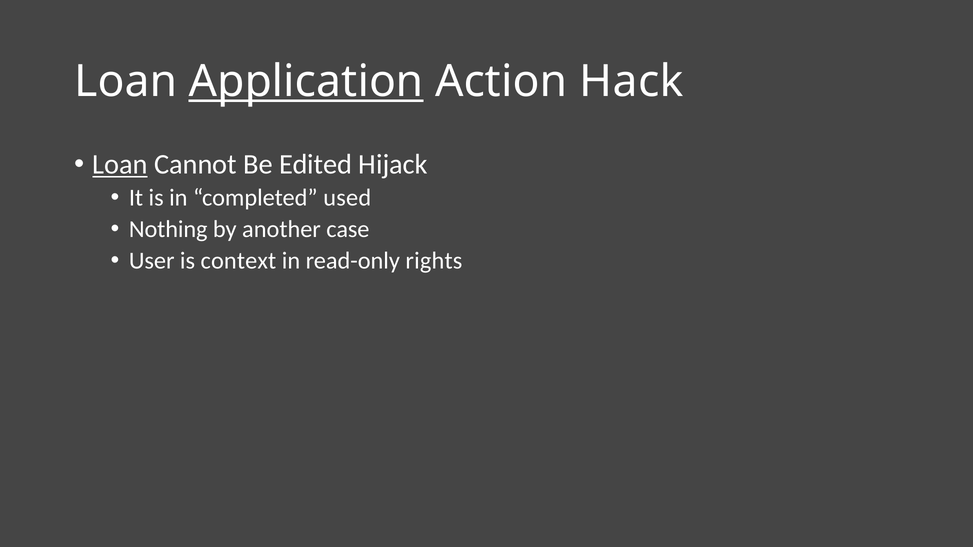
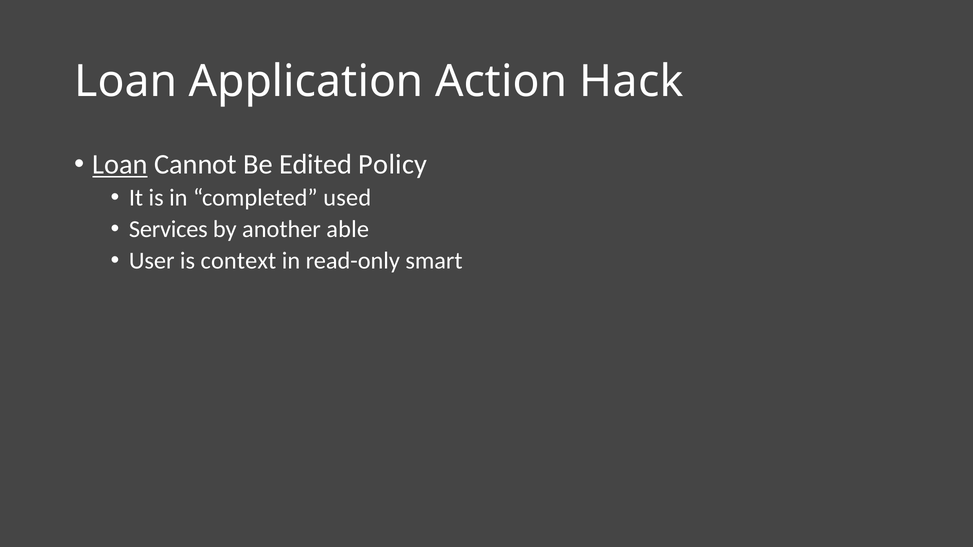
Application underline: present -> none (306, 82)
Hijack: Hijack -> Policy (393, 165)
Nothing: Nothing -> Services (168, 229)
case: case -> able (348, 229)
rights: rights -> smart (434, 261)
